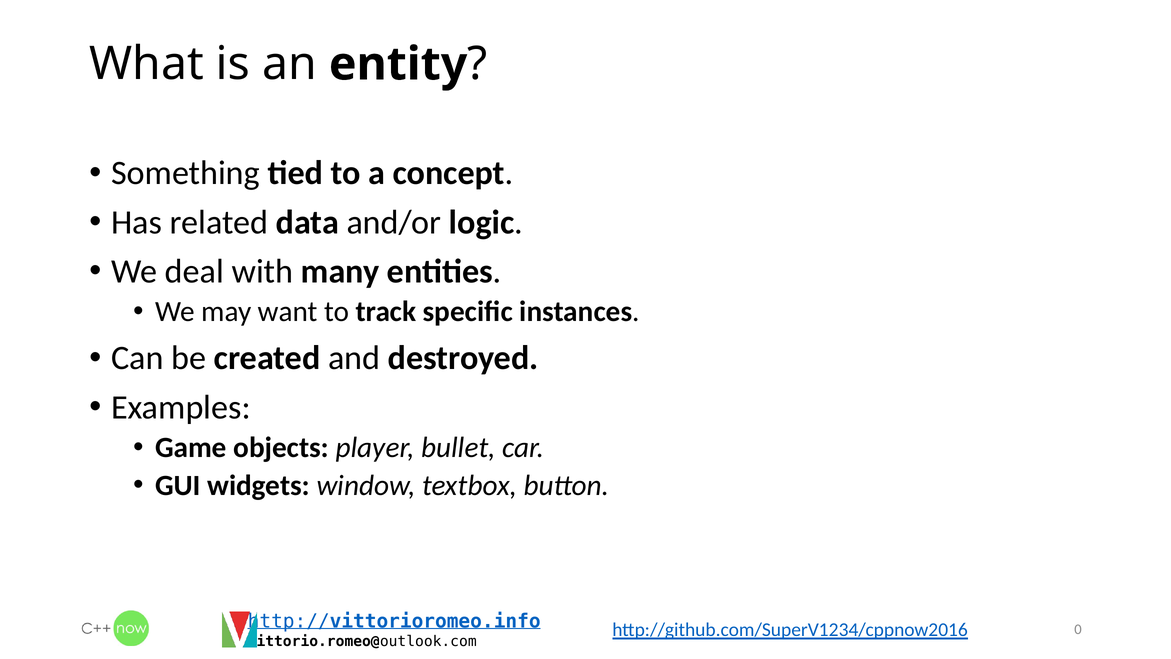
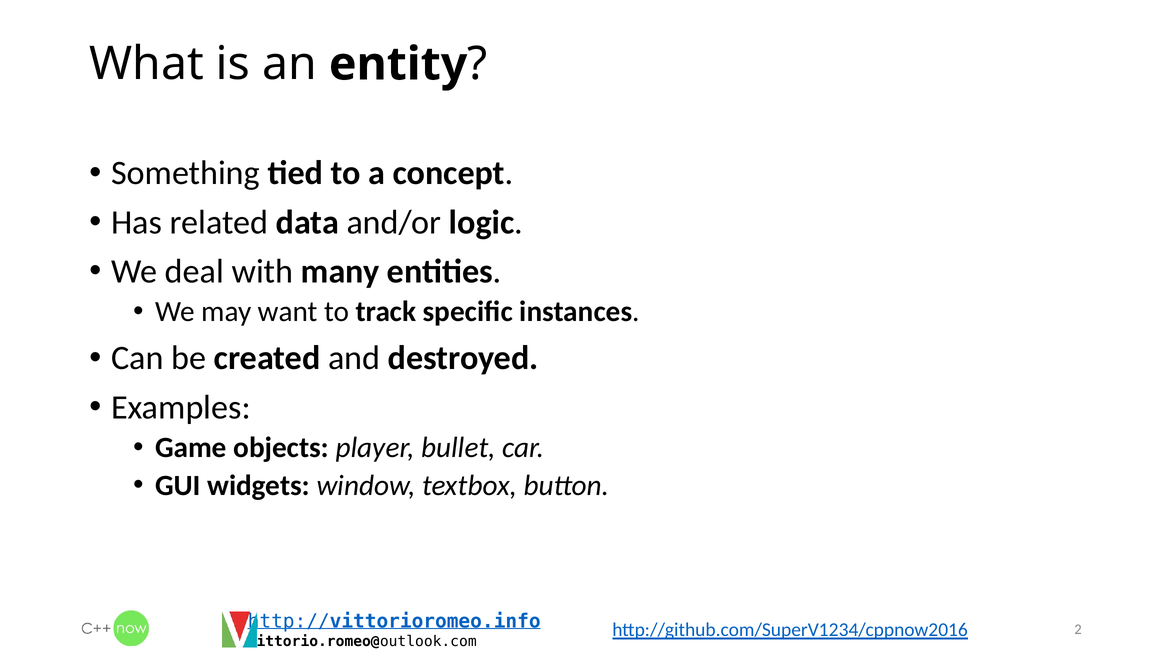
0: 0 -> 2 (1078, 629)
